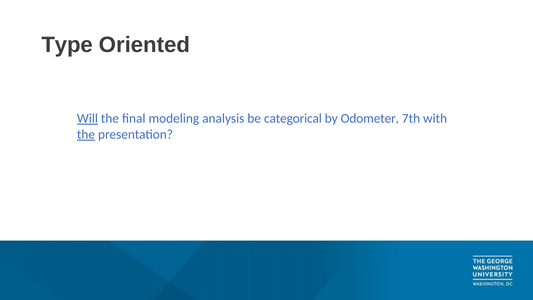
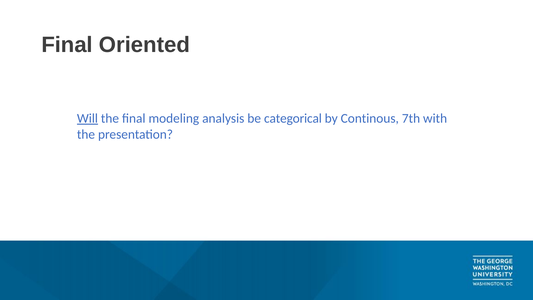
Type: Type -> Final (67, 45)
Odometer: Odometer -> Continous (370, 118)
the underline: present -> none (86, 134)
